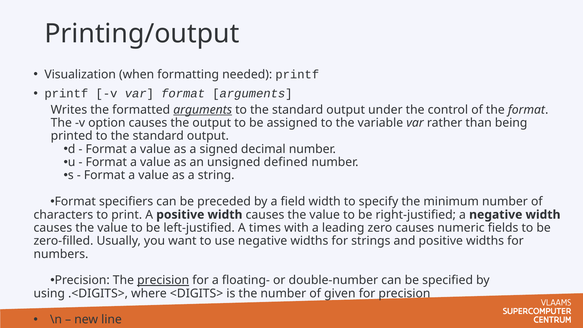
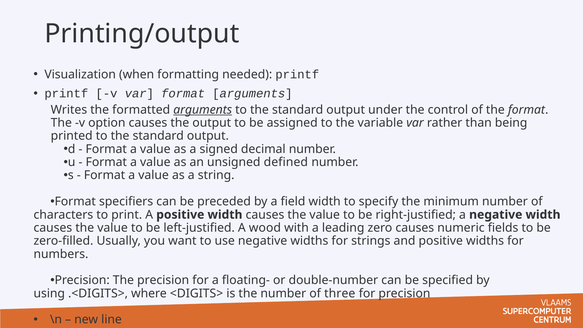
times: times -> wood (265, 228)
precision underline: present -> none (163, 280)
given: given -> three (340, 293)
